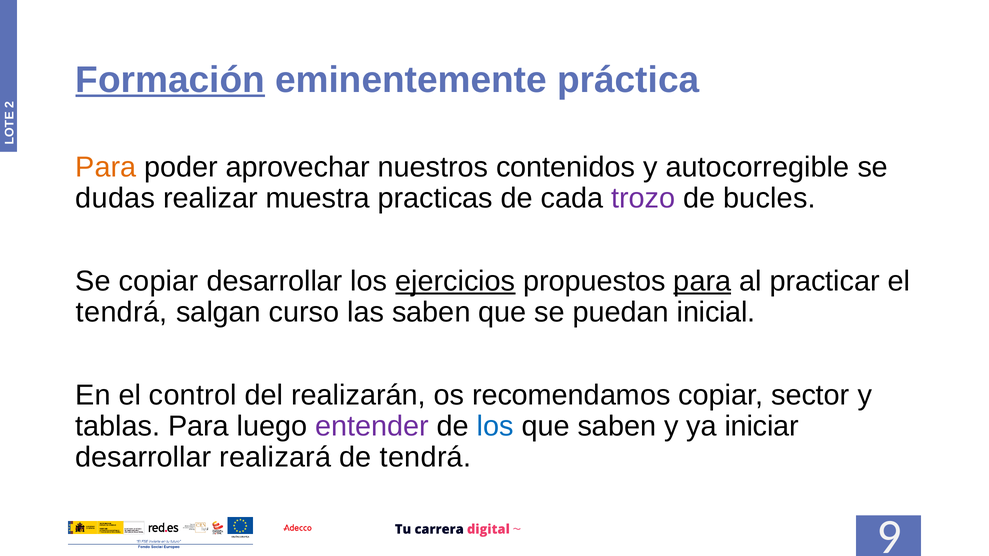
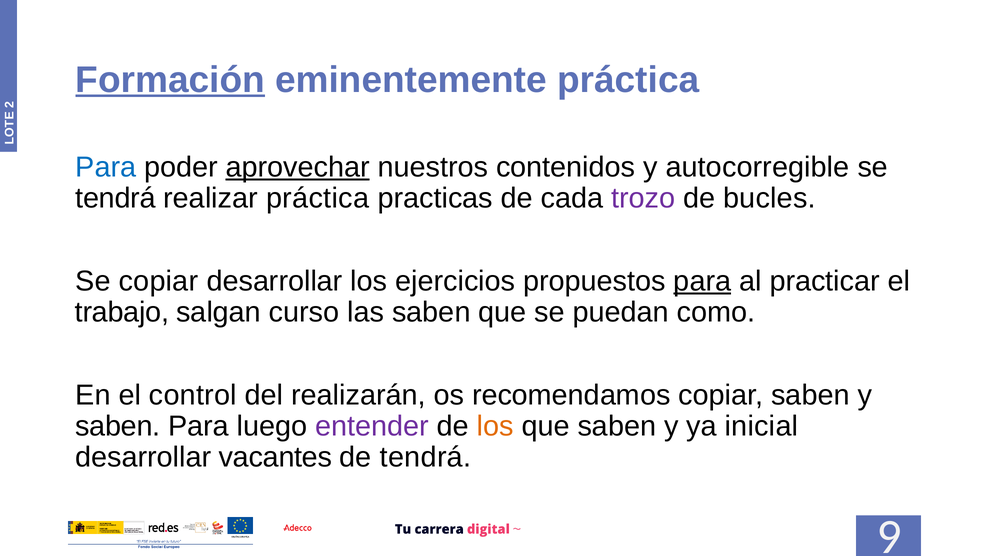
Para colour: orange -> blue (106, 167)
aprovechar underline: none -> present (298, 167)
dudas: dudas -> tendrá (116, 198)
realizar muestra: muestra -> práctica (318, 198)
ejercicios underline: present -> none (455, 281)
tendrá: tendrá -> trabajo (122, 312)
inicial: inicial -> como (716, 312)
copiar sector: sector -> saben (810, 395)
tablas: tablas -> saben (118, 427)
los colour: blue -> orange (495, 427)
iniciar: iniciar -> inicial (762, 427)
realizará: realizará -> vacantes (275, 458)
